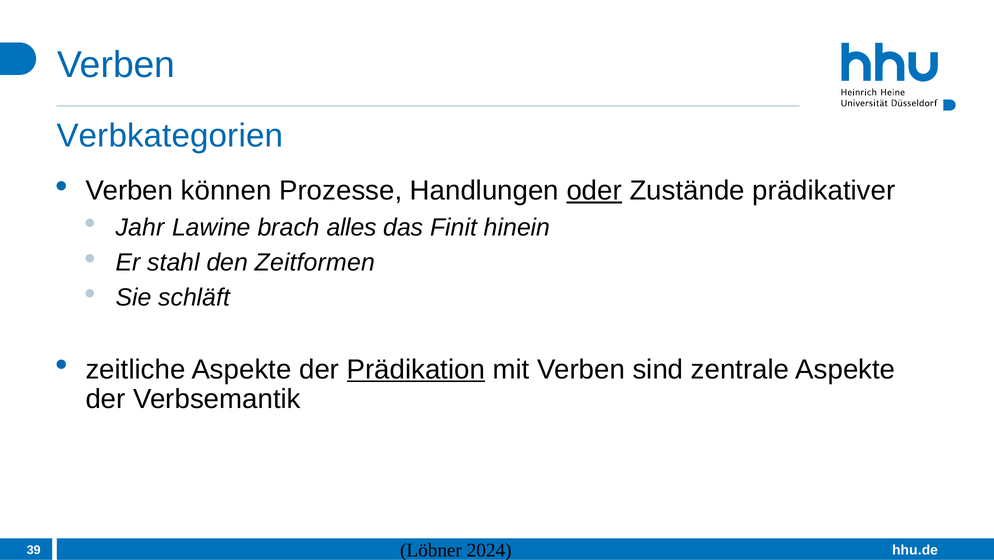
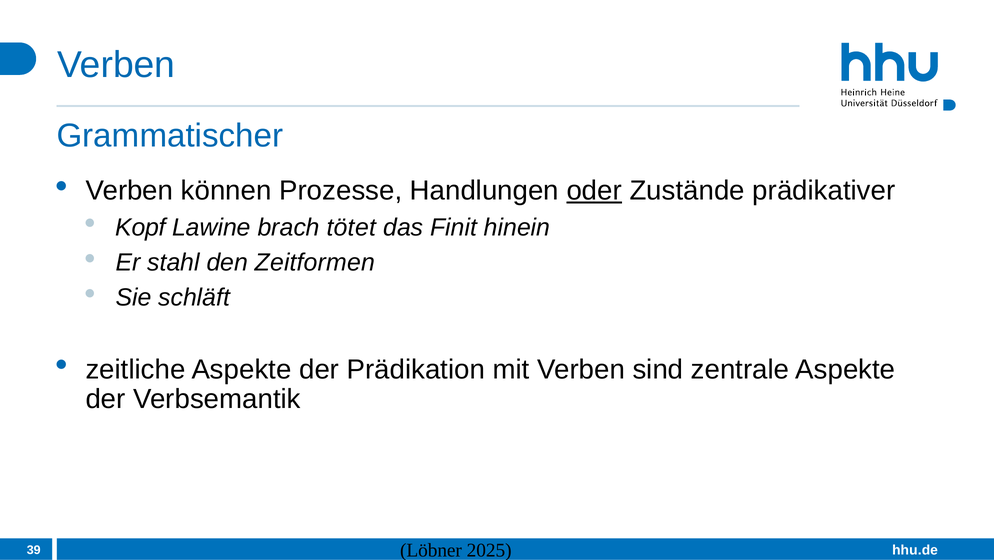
Verbkategorien: Verbkategorien -> Grammatischer (170, 136)
Jahr: Jahr -> Kopf (140, 227)
alles: alles -> tötet (351, 227)
Prädikation underline: present -> none (416, 369)
2024: 2024 -> 2025 (489, 550)
